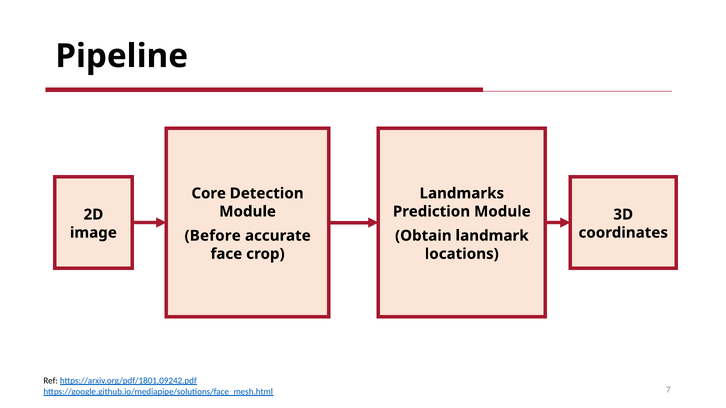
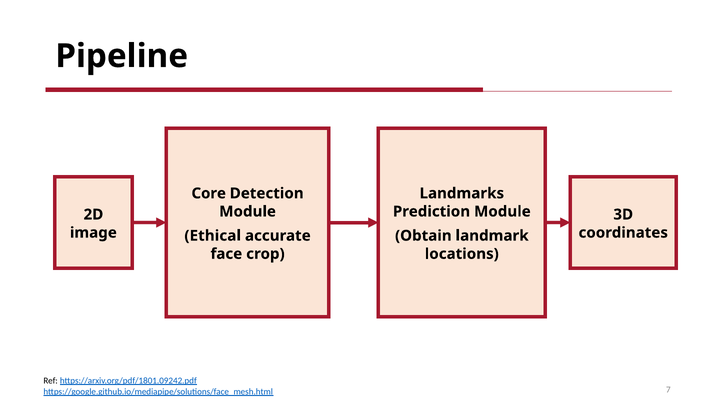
Before: Before -> Ethical (213, 236)
